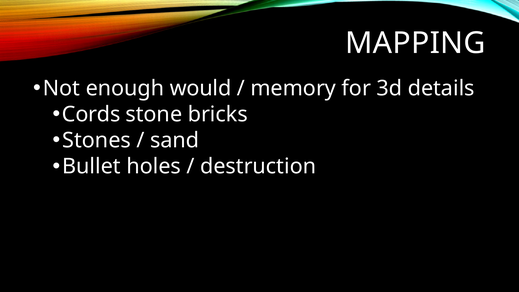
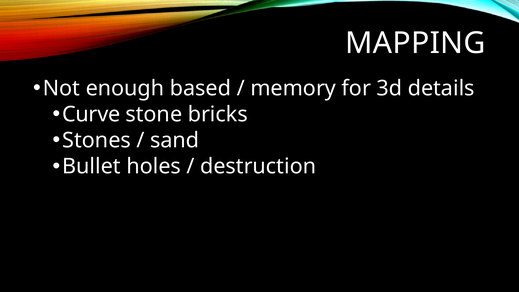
would: would -> based (200, 88)
Cords: Cords -> Curve (91, 114)
